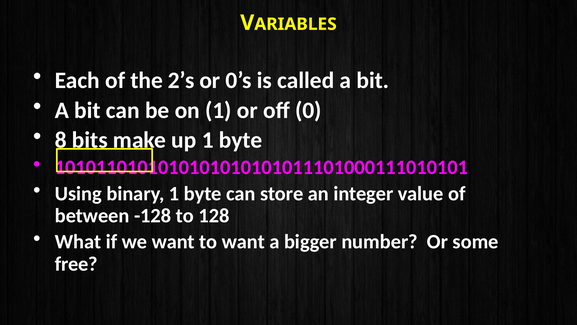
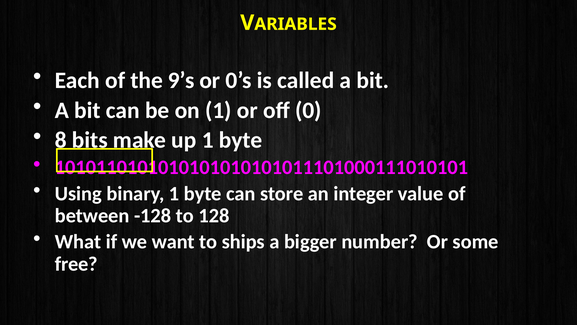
2’s: 2’s -> 9’s (181, 80)
to want: want -> ships (243, 242)
